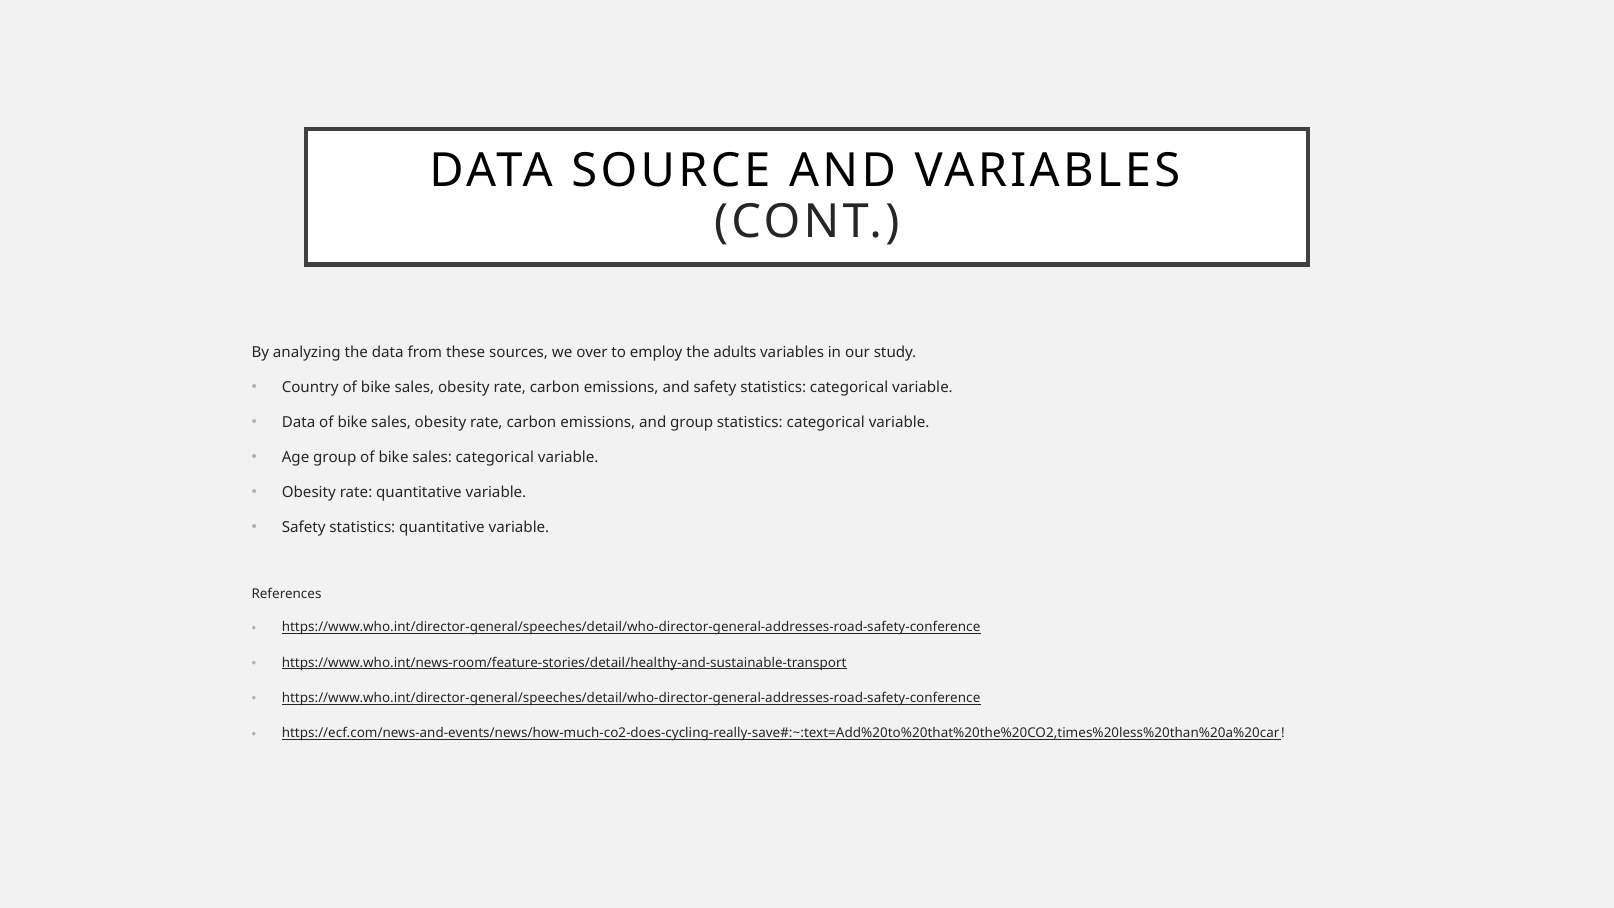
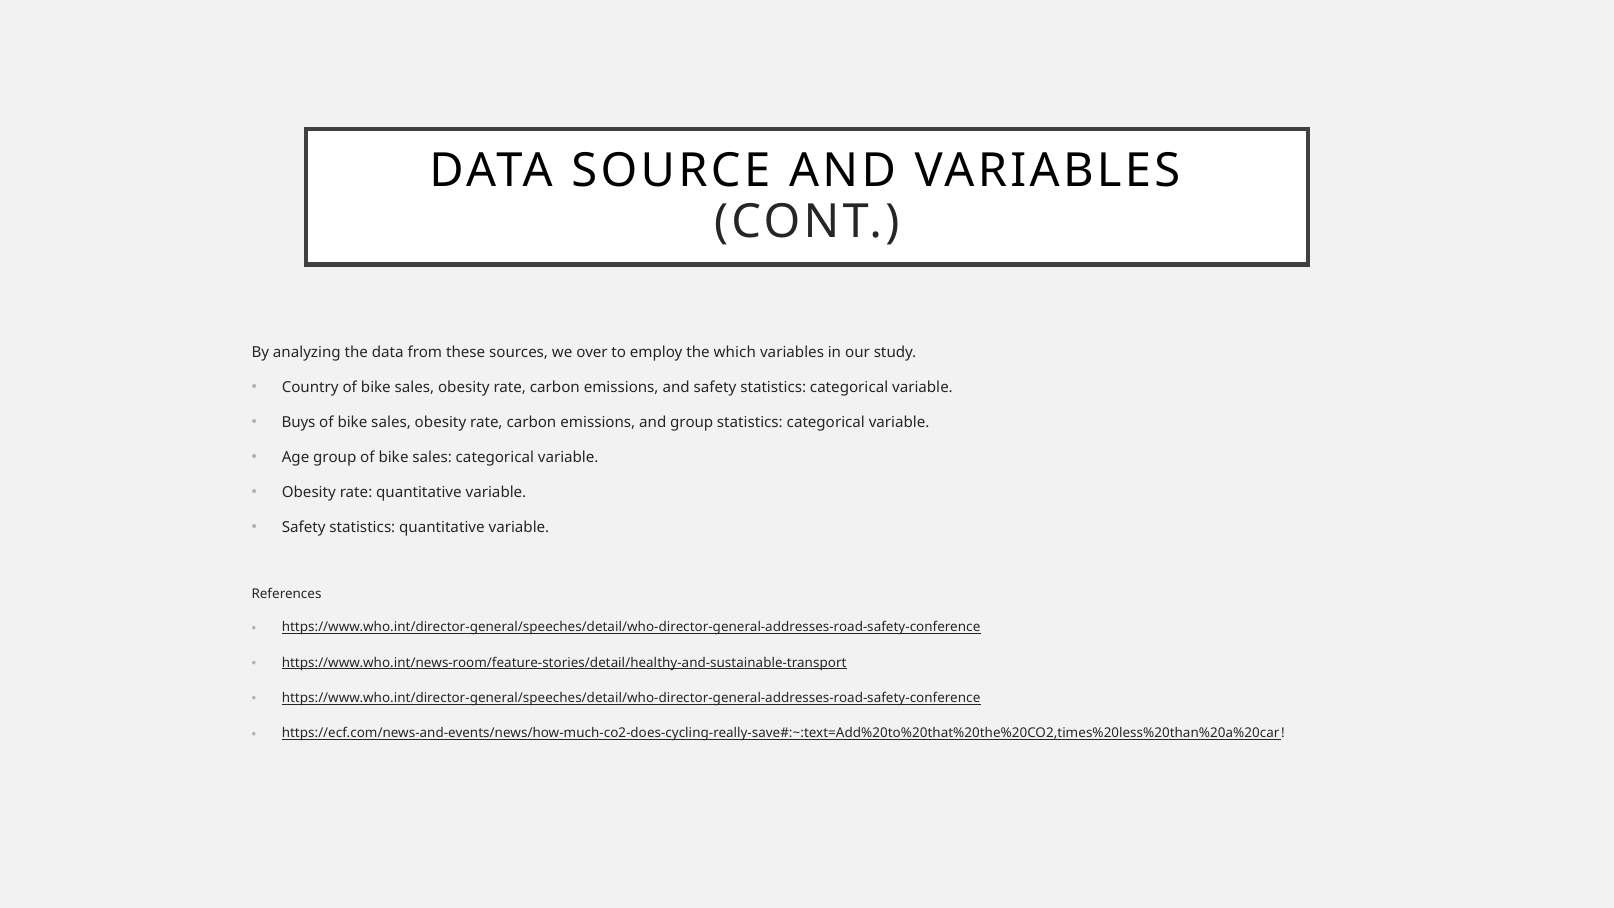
adults: adults -> which (735, 352)
Data: Data -> Buys (299, 422)
